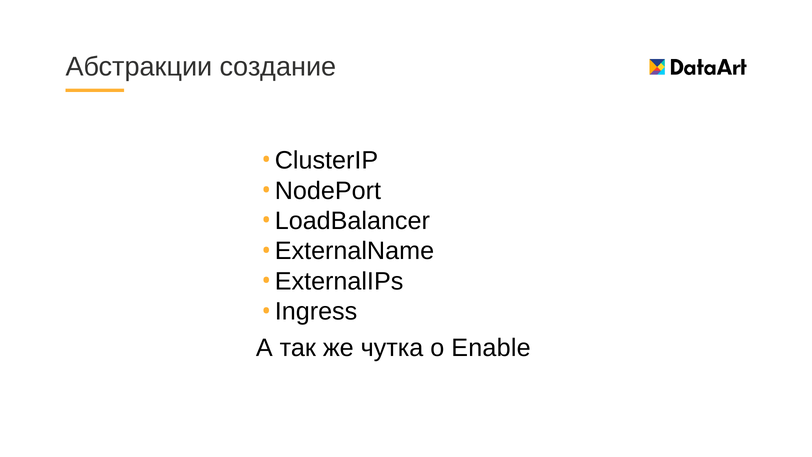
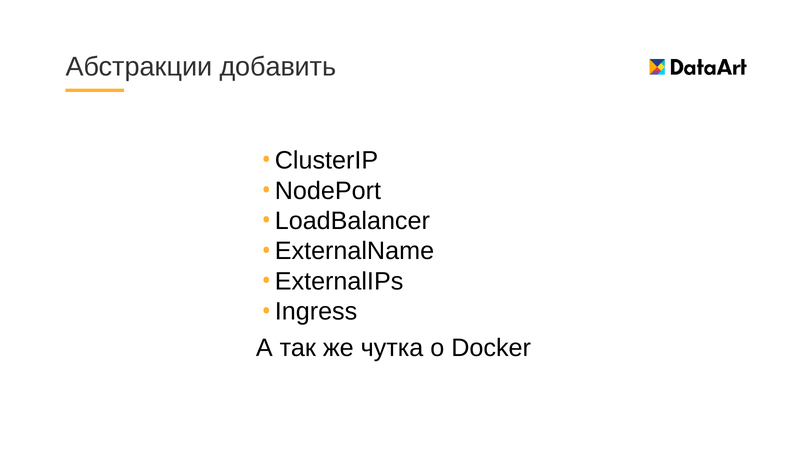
создание: создание -> добавить (278, 67)
Enable: Enable -> Docker (491, 348)
